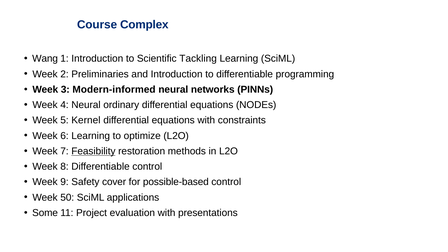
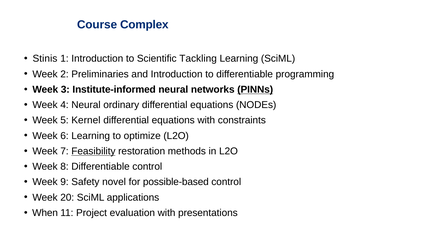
Wang: Wang -> Stinis (45, 59)
Modern-informed: Modern-informed -> Institute-informed (114, 90)
PINNs underline: none -> present (255, 90)
cover: cover -> novel (114, 182)
50: 50 -> 20 (67, 197)
Some: Some -> When (45, 213)
